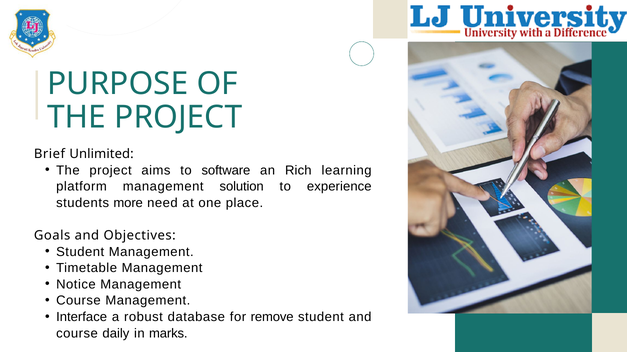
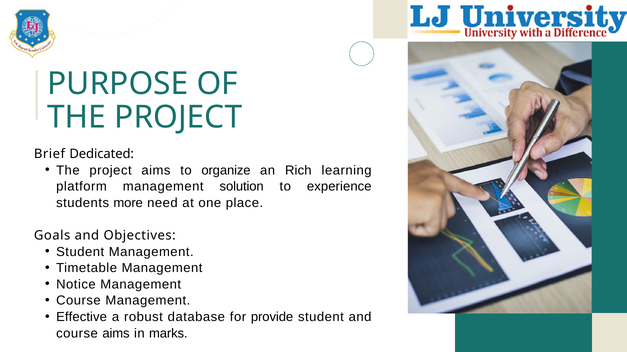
Unlimited: Unlimited -> Dedicated (102, 154)
software: software -> organize (226, 171)
Interface: Interface -> Effective (82, 318)
remove: remove -> provide (272, 318)
course daily: daily -> aims (116, 334)
